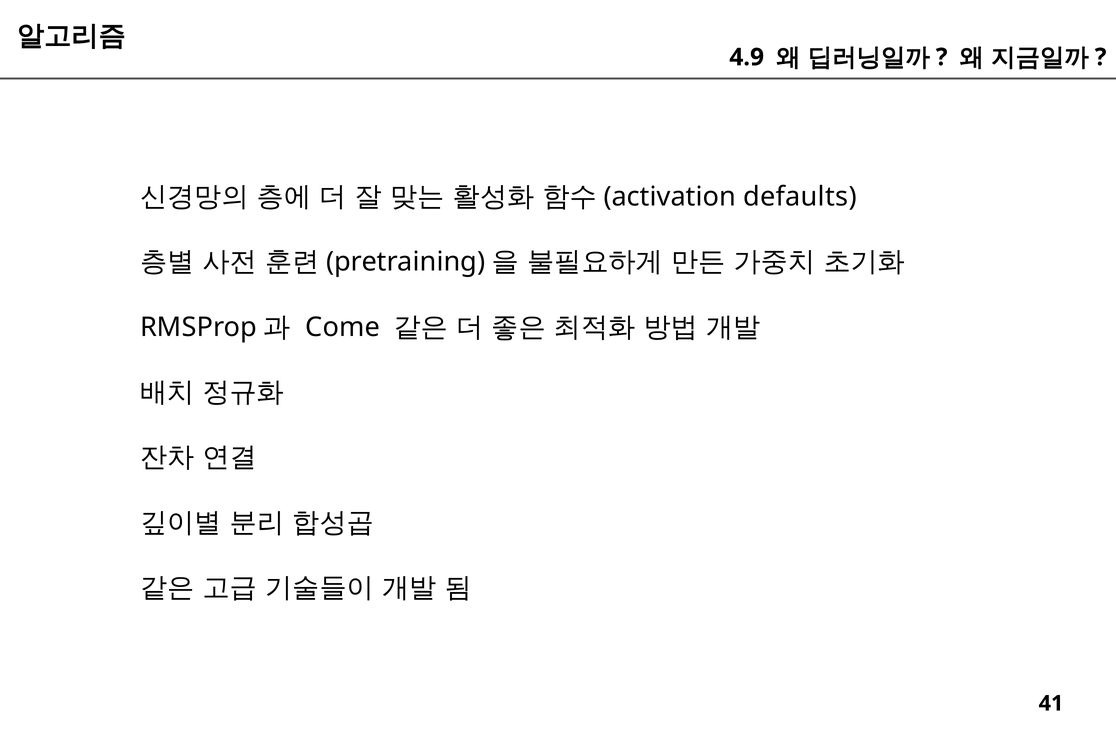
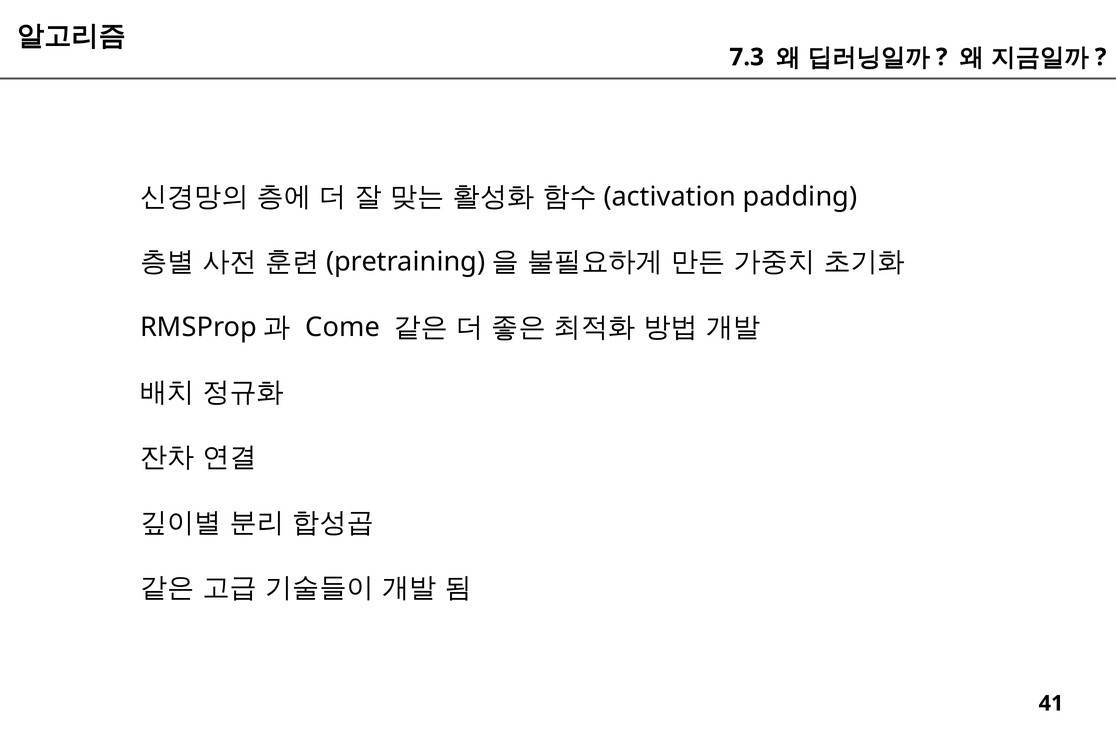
4.9: 4.9 -> 7.3 (747, 57)
defaults: defaults -> padding (800, 197)
